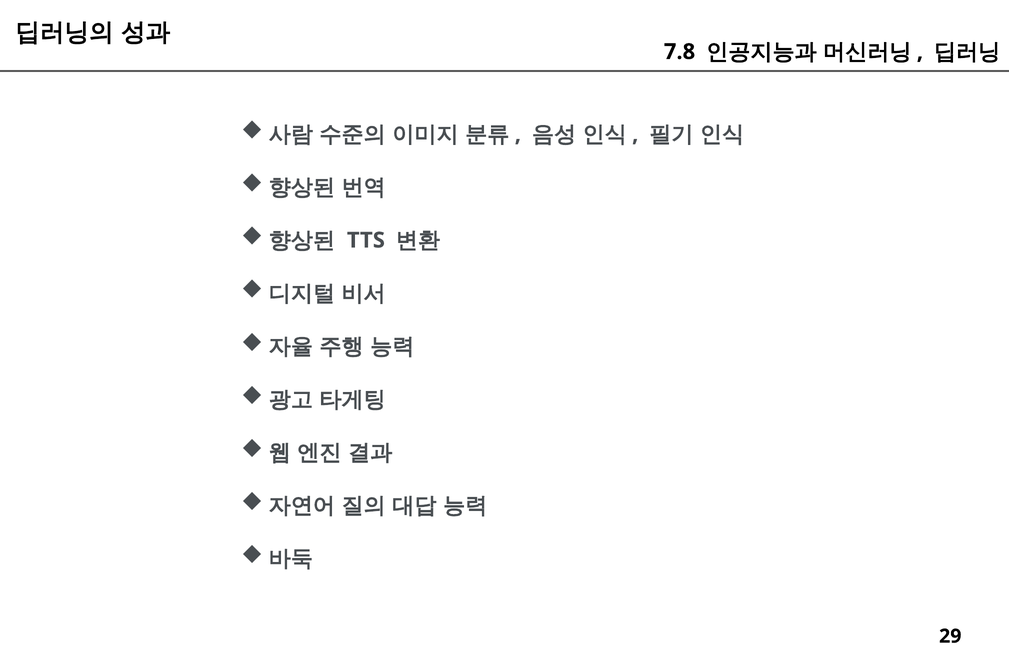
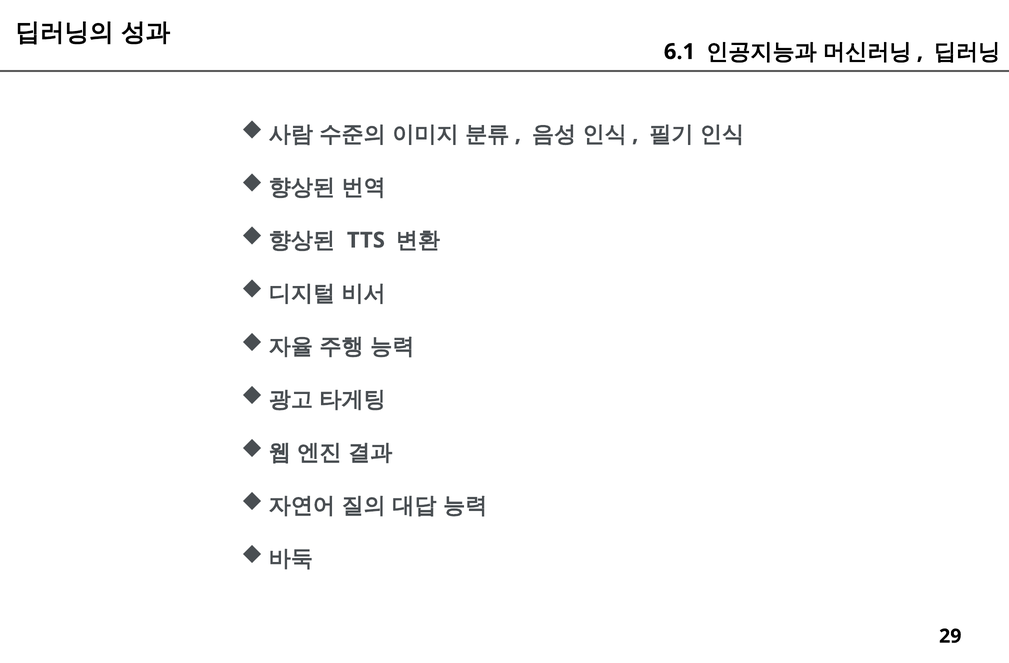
7.8: 7.8 -> 6.1 (680, 52)
